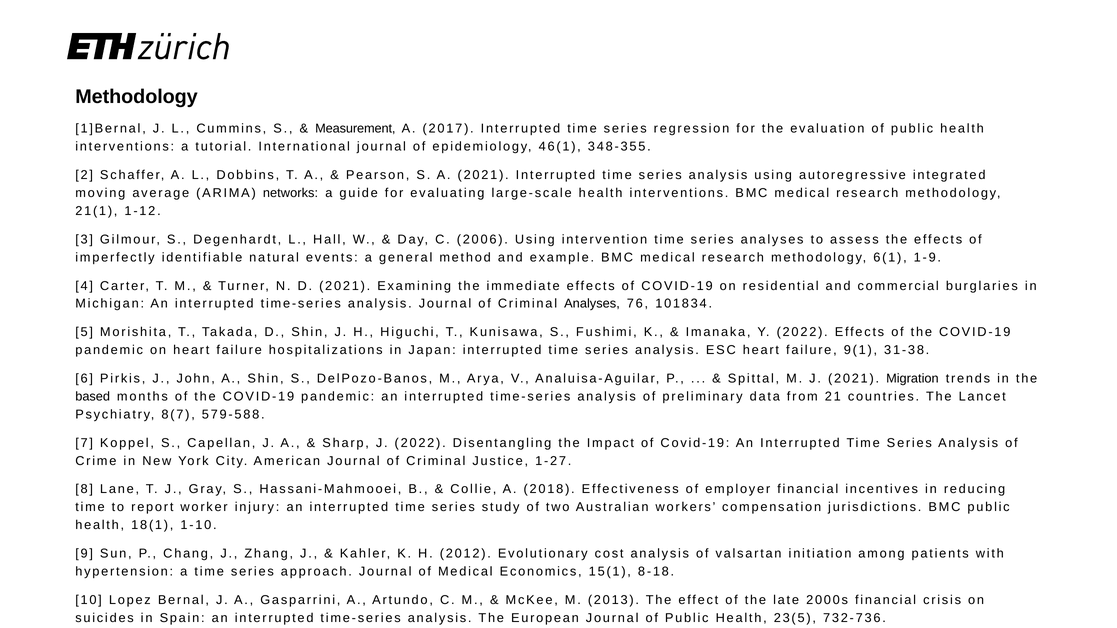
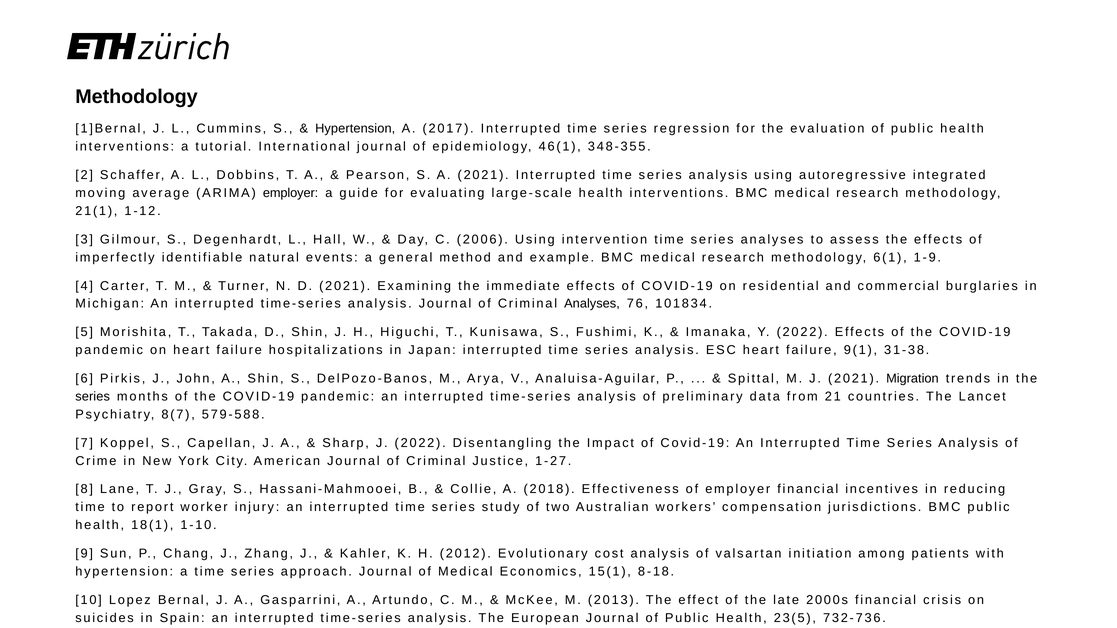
Measurement: Measurement -> Hypertension (355, 129)
ARIMA networks: networks -> employer (291, 193)
based: based -> series (93, 397)
